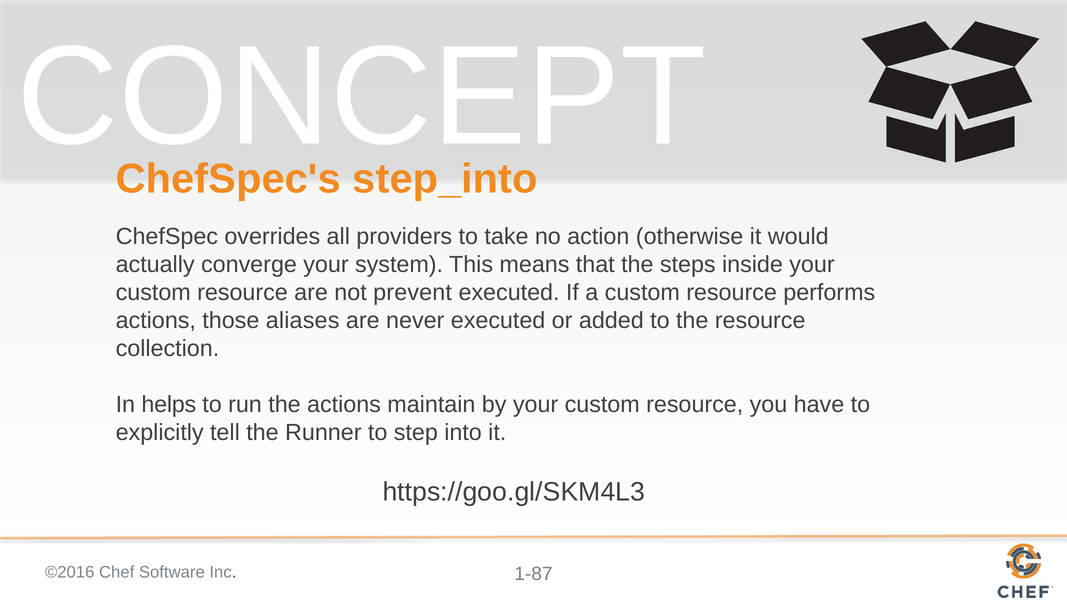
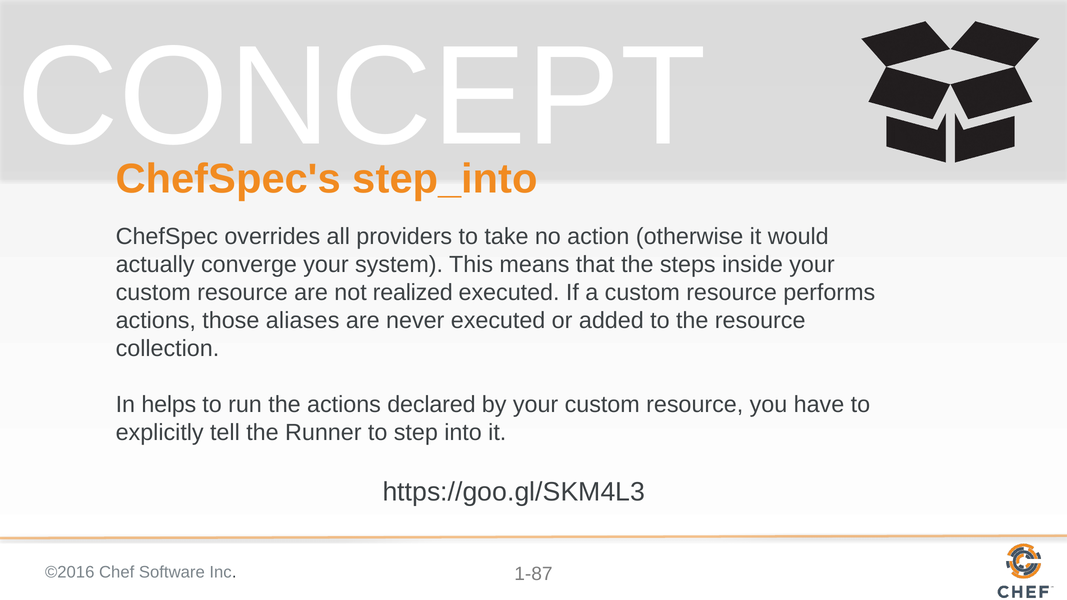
prevent: prevent -> realized (413, 292)
maintain: maintain -> declared (431, 405)
